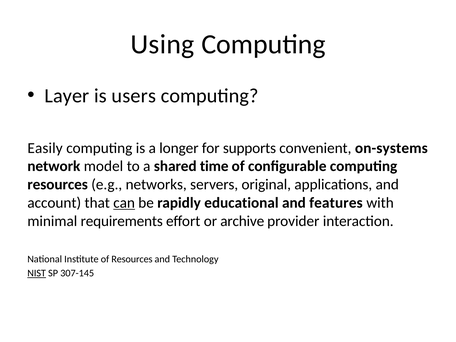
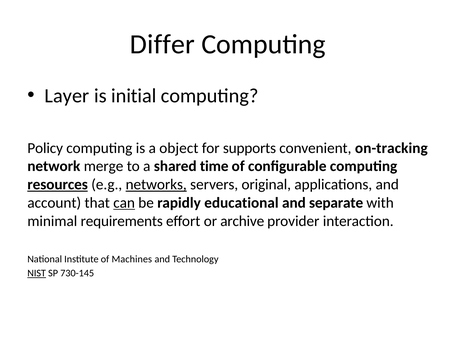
Using: Using -> Differ (162, 44)
users: users -> initial (134, 96)
Easily: Easily -> Policy (45, 148)
longer: longer -> object (179, 148)
on-systems: on-systems -> on-tracking (391, 148)
model: model -> merge (104, 166)
resources underline: none -> present (58, 185)
networks underline: none -> present (156, 185)
features: features -> separate (336, 203)
of Resources: Resources -> Machines (132, 259)
307-145: 307-145 -> 730-145 (77, 273)
